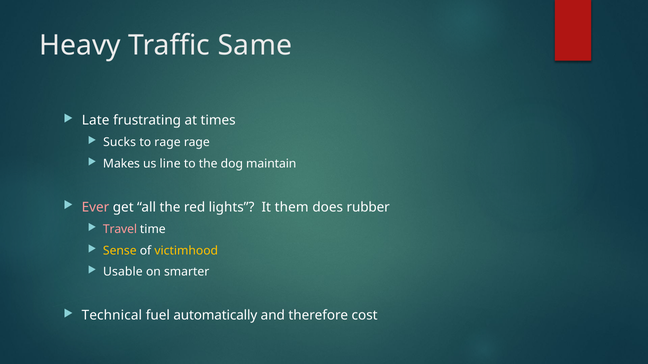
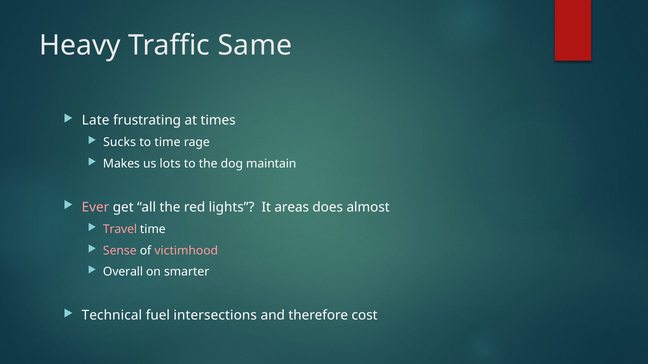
to rage: rage -> time (167, 143)
line: line -> lots (170, 164)
them: them -> areas (292, 208)
rubber: rubber -> almost (368, 208)
Sense colour: yellow -> pink (120, 251)
victimhood colour: yellow -> pink (186, 251)
Usable: Usable -> Overall (123, 272)
automatically: automatically -> intersections (215, 316)
